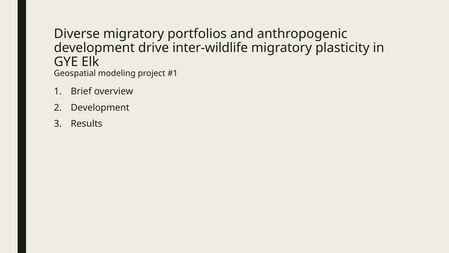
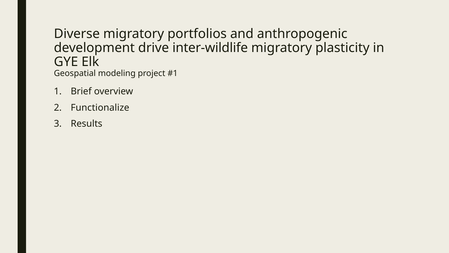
Development: Development -> Functionalize (100, 107)
